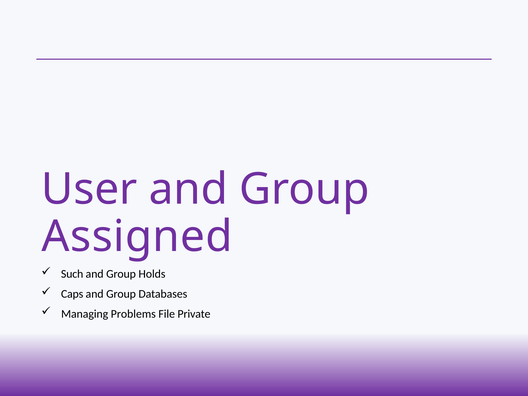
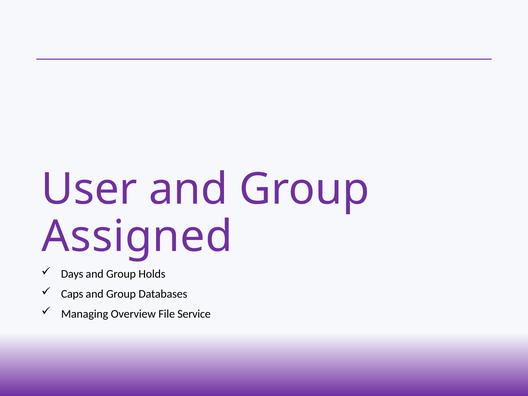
Such: Such -> Days (72, 274)
Problems: Problems -> Overview (133, 314)
Private: Private -> Service (194, 314)
